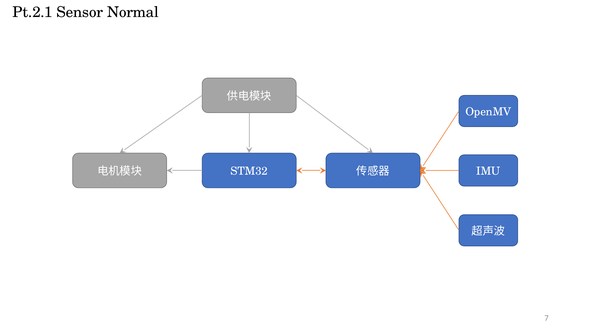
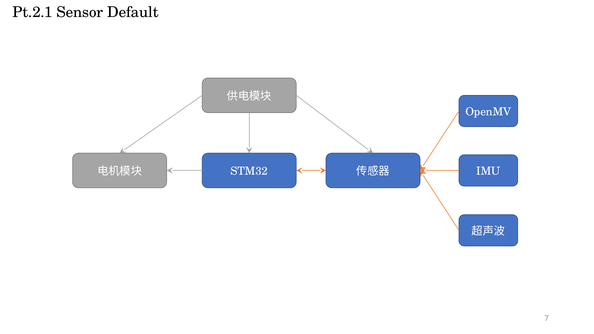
Normal: Normal -> Default (133, 12)
